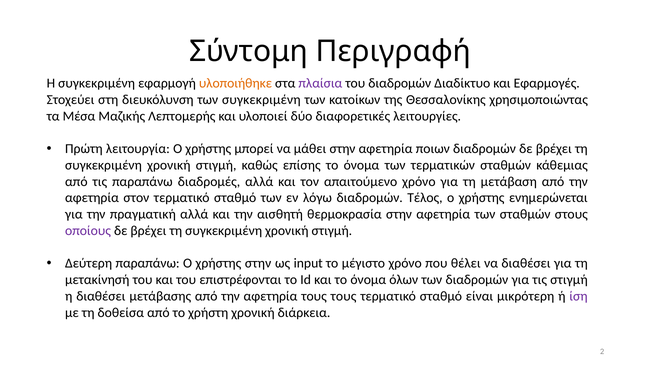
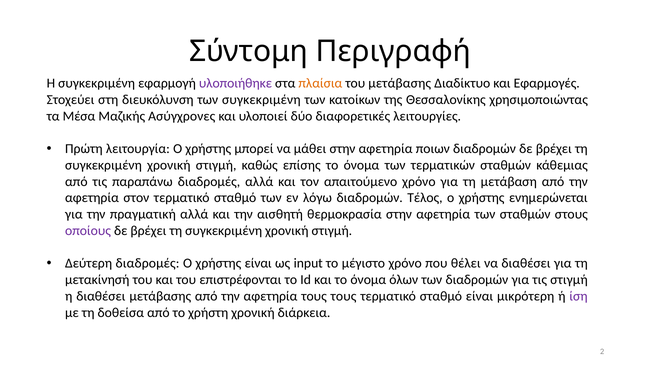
υλοποιήθηκε colour: orange -> purple (236, 83)
πλαίσια colour: purple -> orange (320, 83)
του διαδρομών: διαδρομών -> μετάβασης (400, 83)
Λεπτομερής: Λεπτομερής -> Ασύγχρονες (182, 116)
Δεύτερη παραπάνω: παραπάνω -> διαδρομές (148, 263)
χρήστης στην: στην -> είναι (258, 263)
